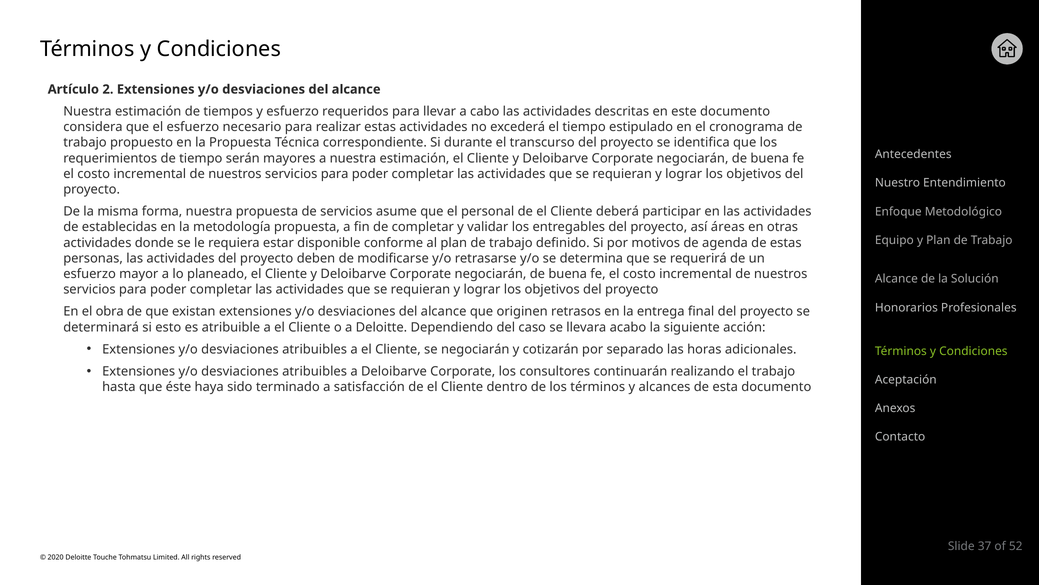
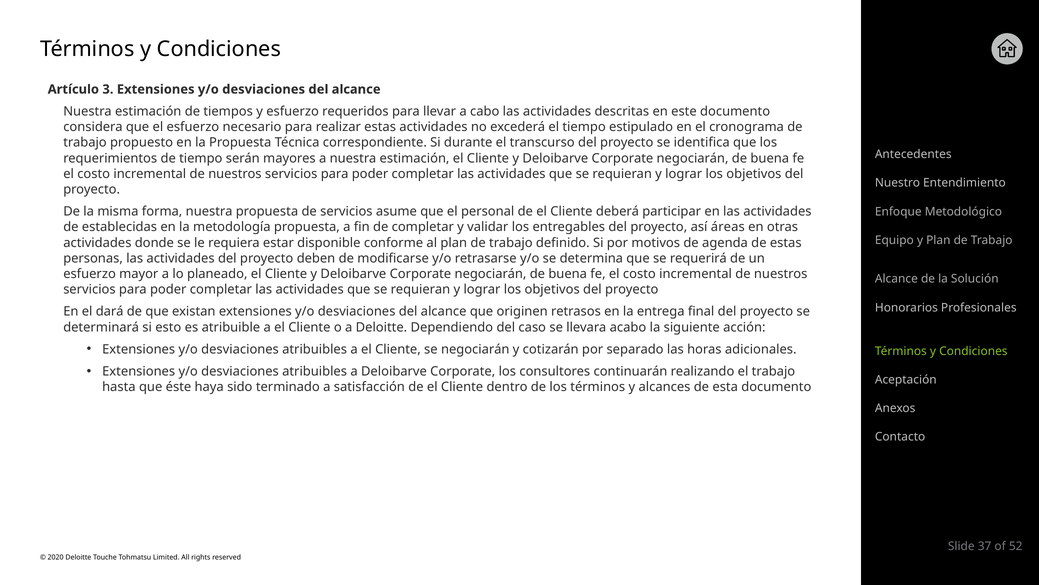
2: 2 -> 3 (108, 89)
obra: obra -> dará (110, 311)
